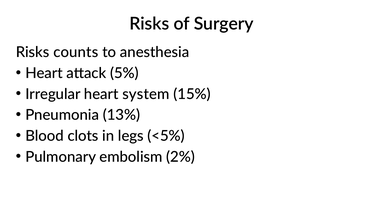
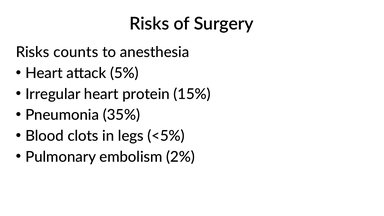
system: system -> protein (146, 94)
13%: 13% -> 35% (121, 115)
